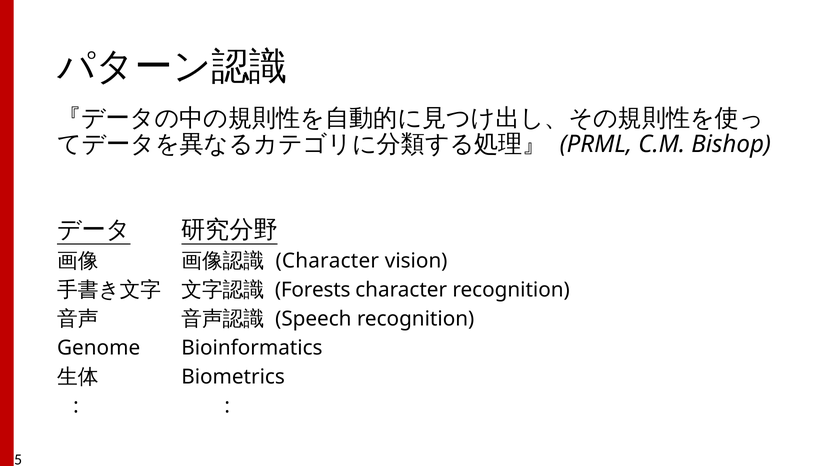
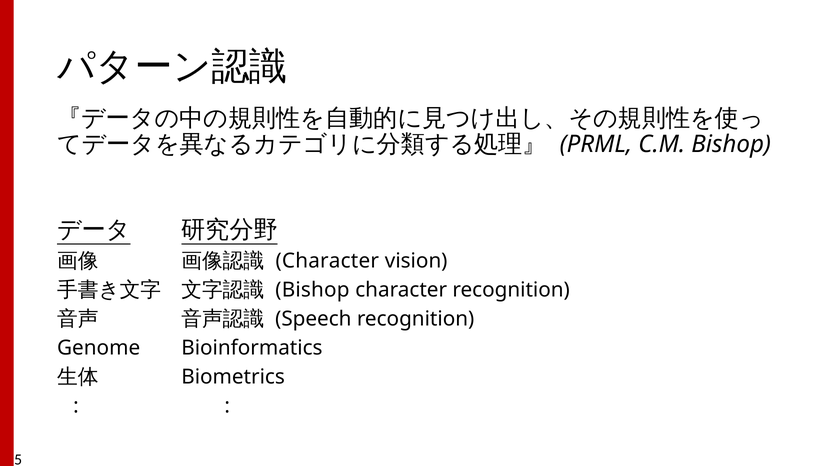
Forests: Forests -> Bishop (312, 290)
